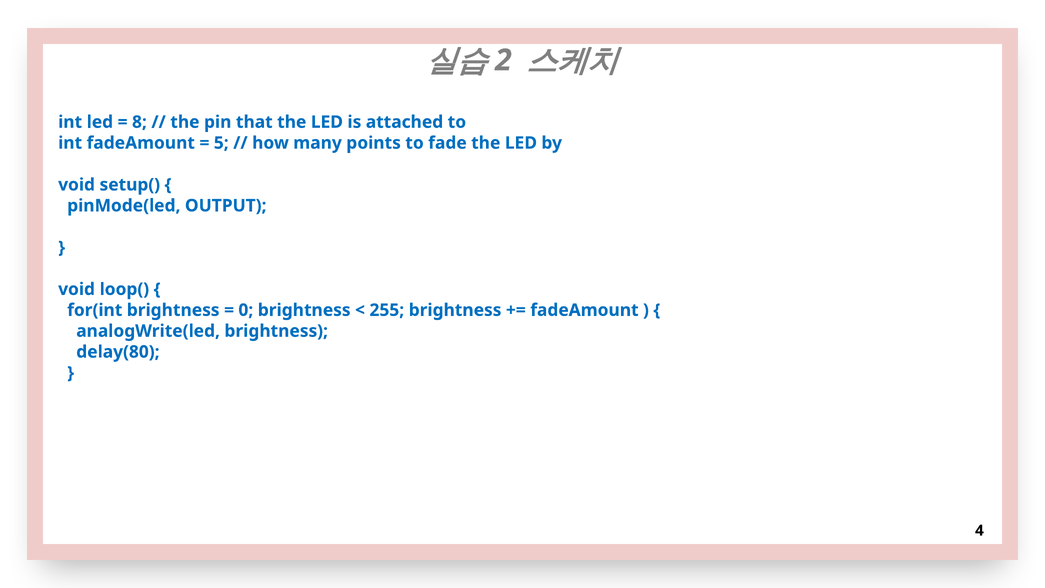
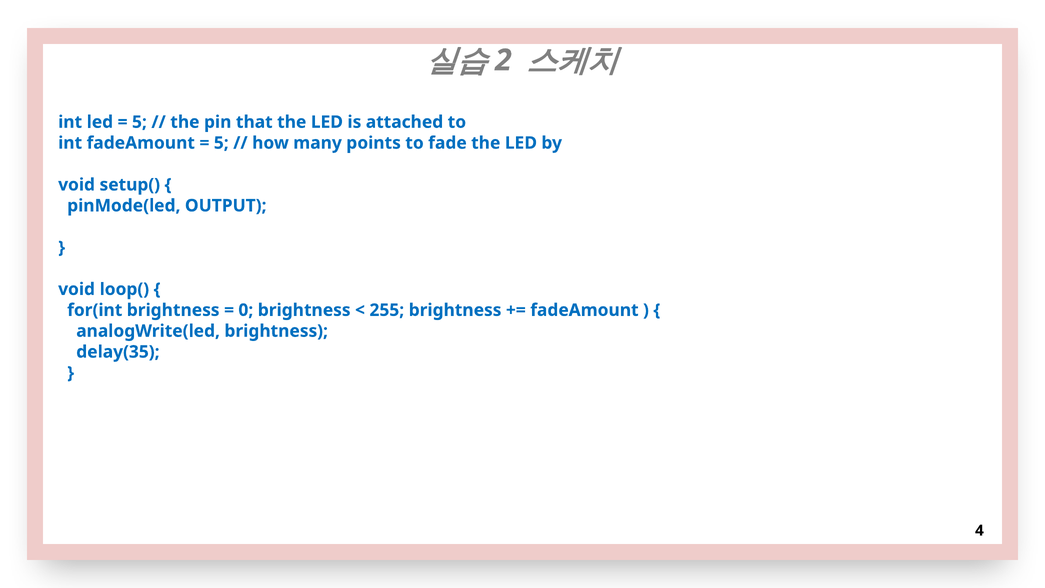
8: 8 -> 5 (139, 122)
delay(80: delay(80 -> delay(35 (118, 352)
